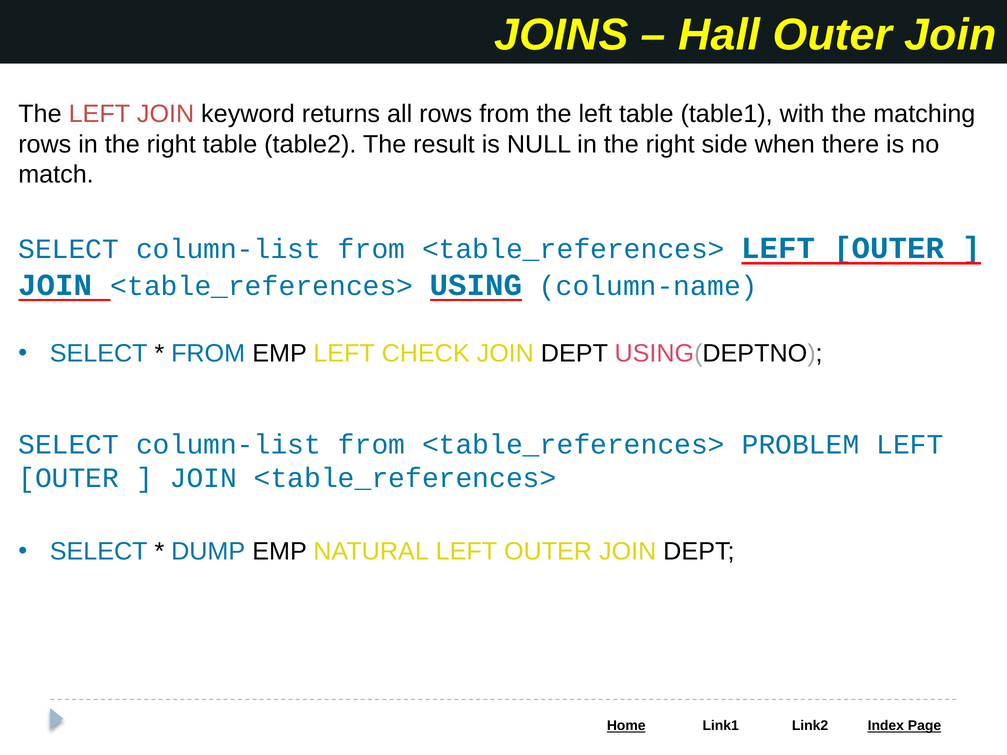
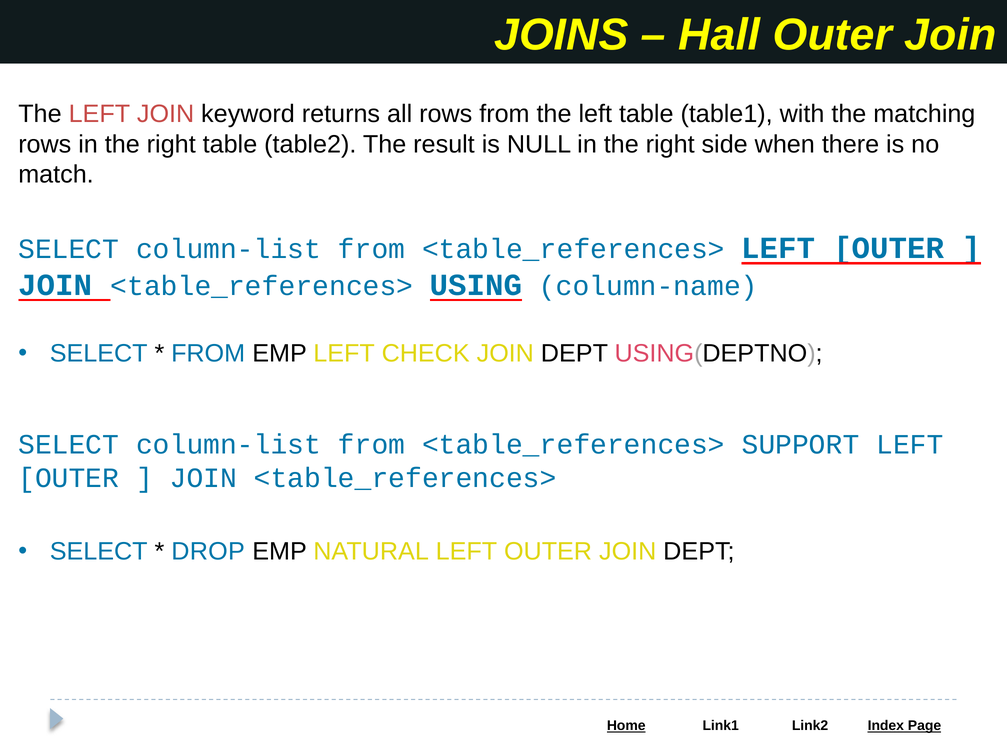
PROBLEM: PROBLEM -> SUPPORT (801, 445)
DUMP: DUMP -> DROP (208, 552)
